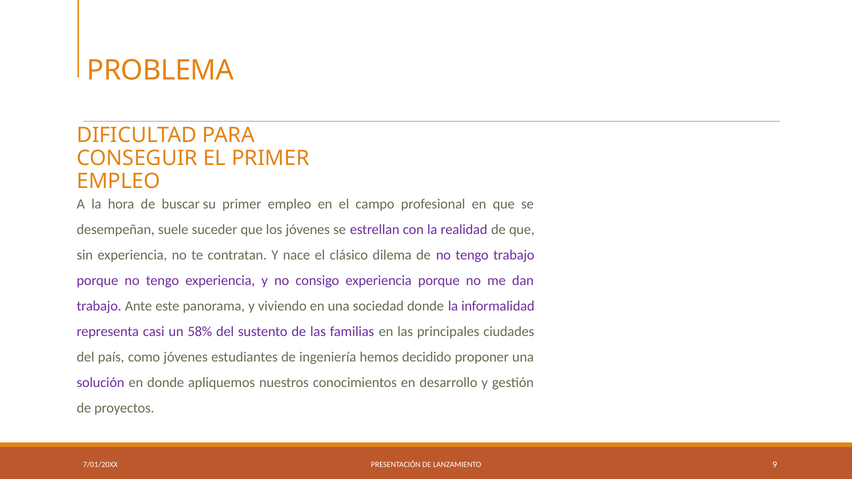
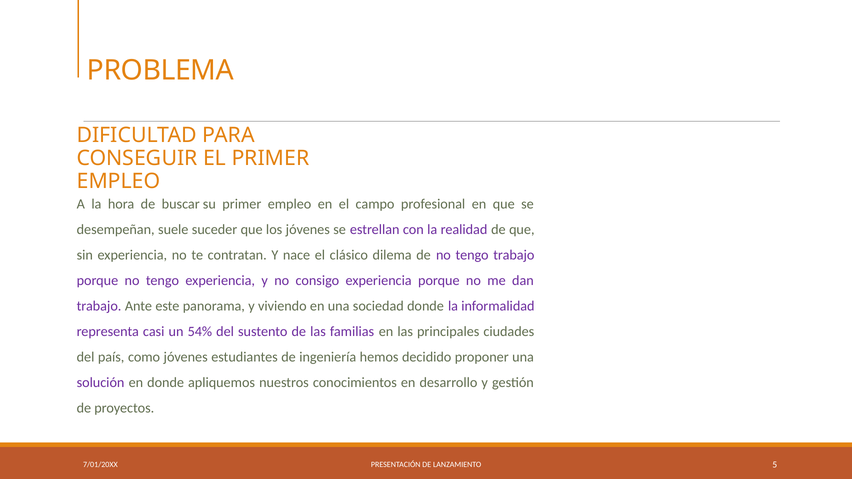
58%: 58% -> 54% (200, 332)
9: 9 -> 5 (775, 465)
